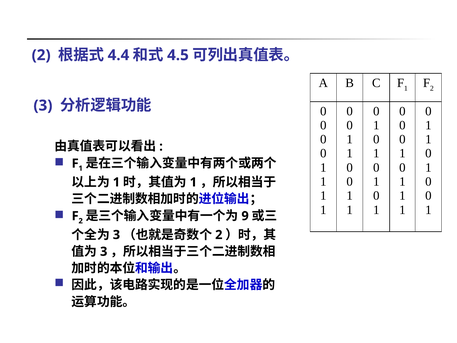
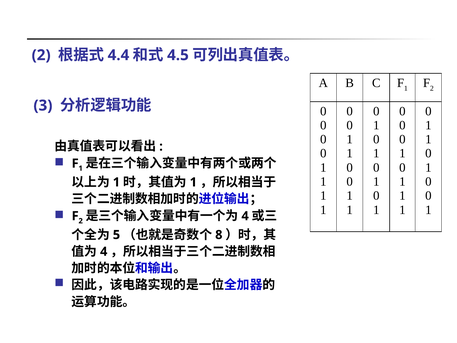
9: 9 -> 4 (245, 216)
3: 3 -> 5 (116, 235)
2: 2 -> 8 (219, 235)
3: 3 -> 4 (104, 251)
